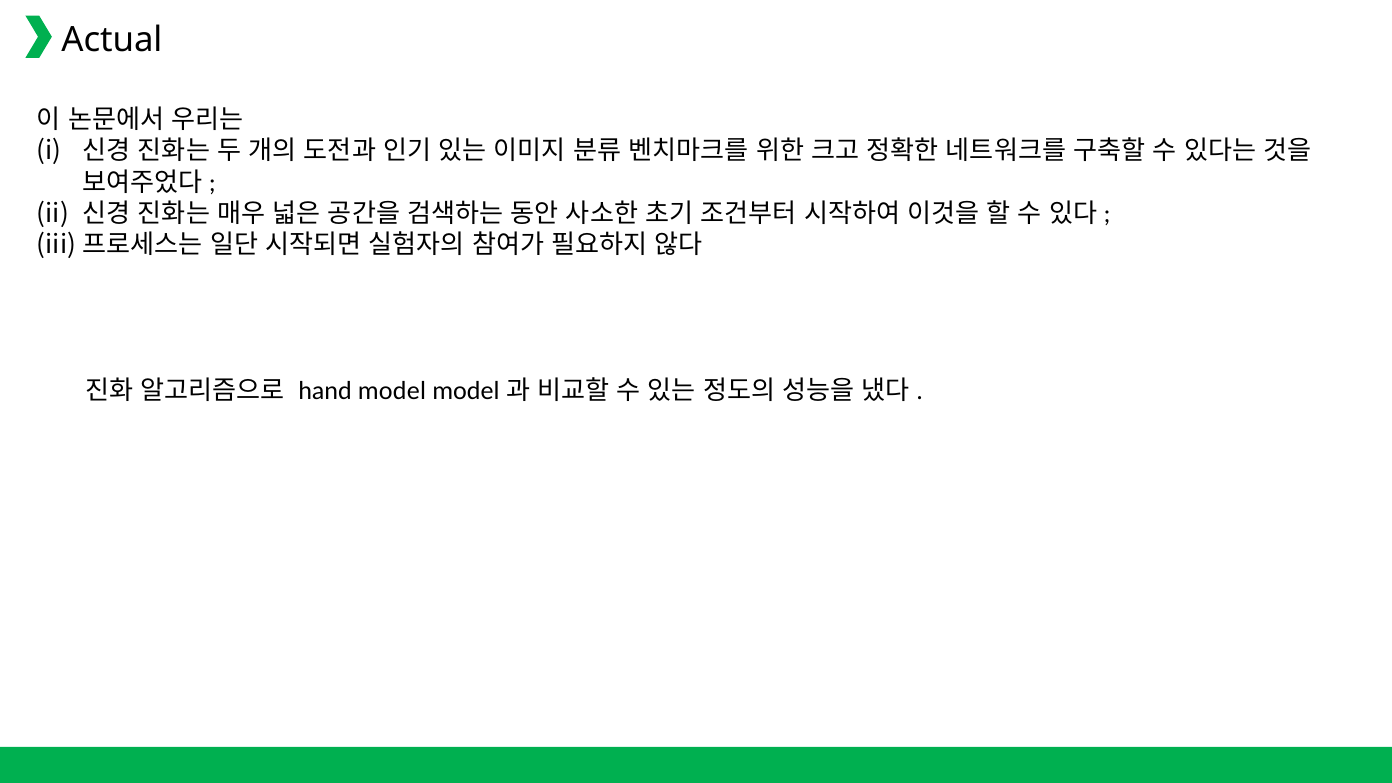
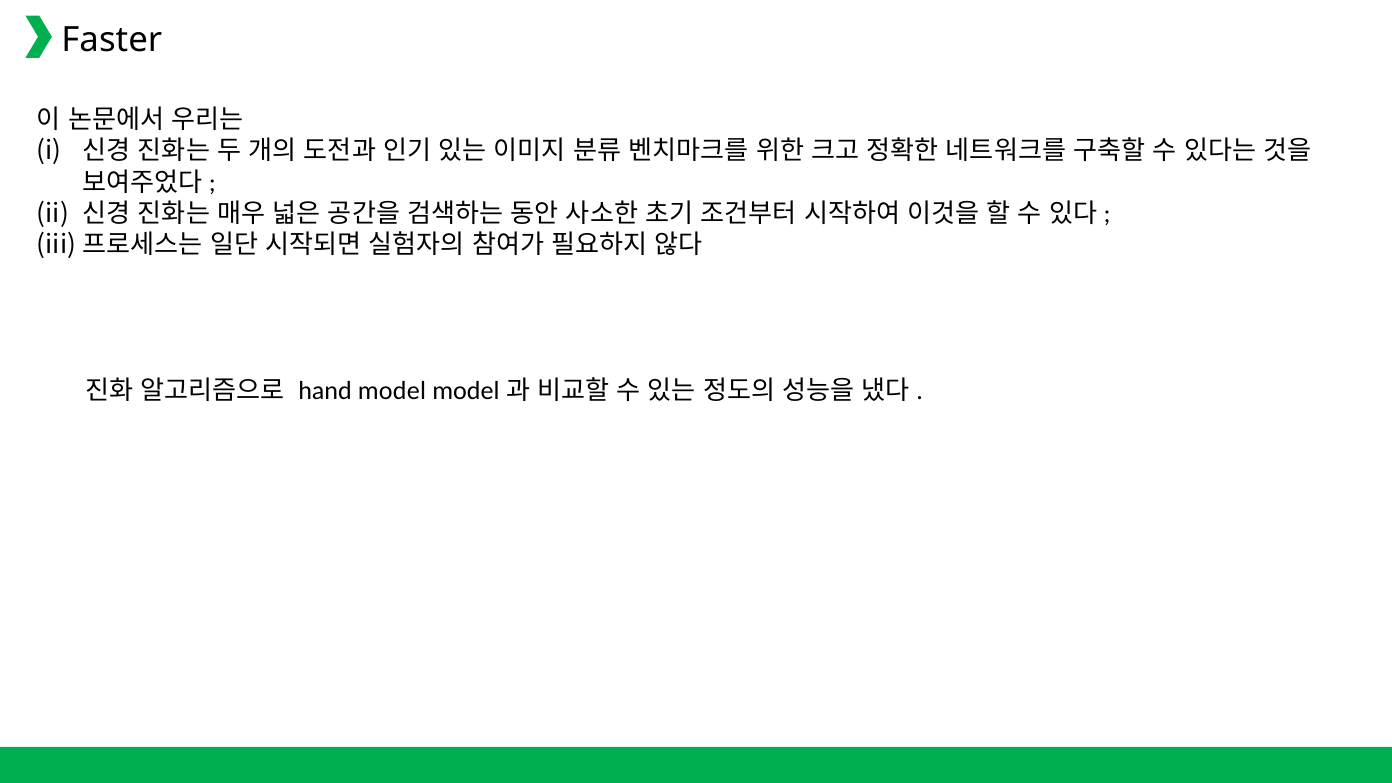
Actual: Actual -> Faster (112, 40)
